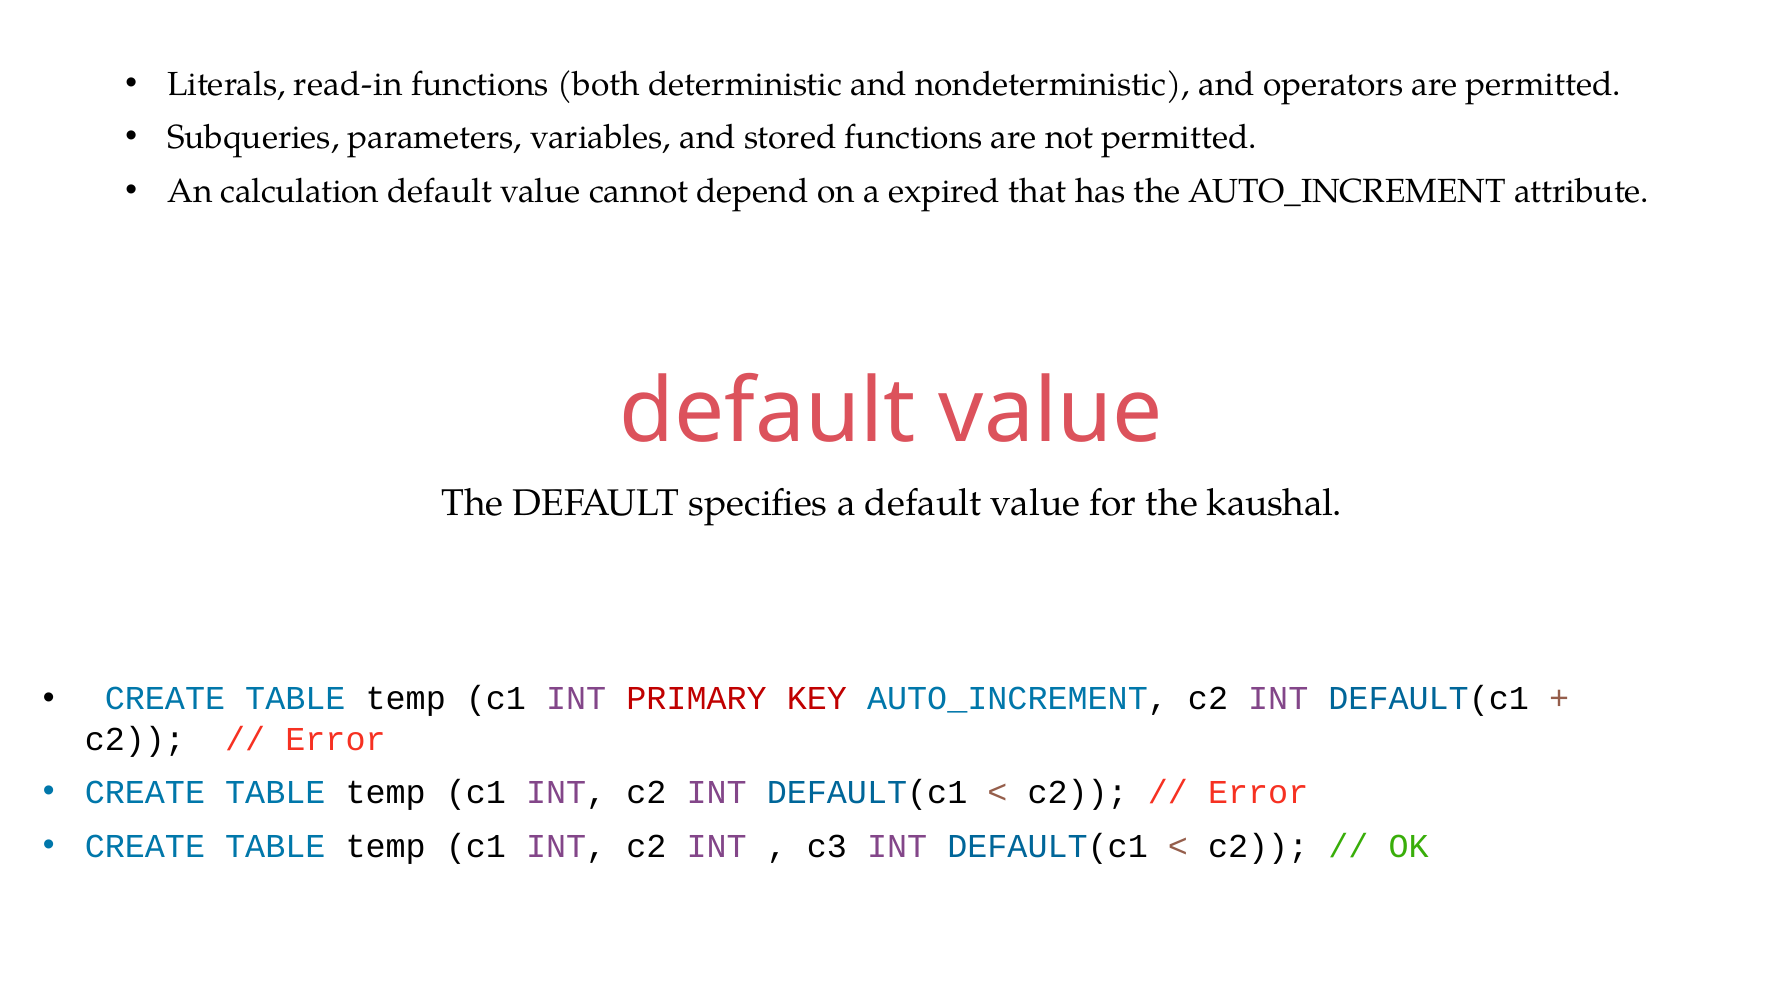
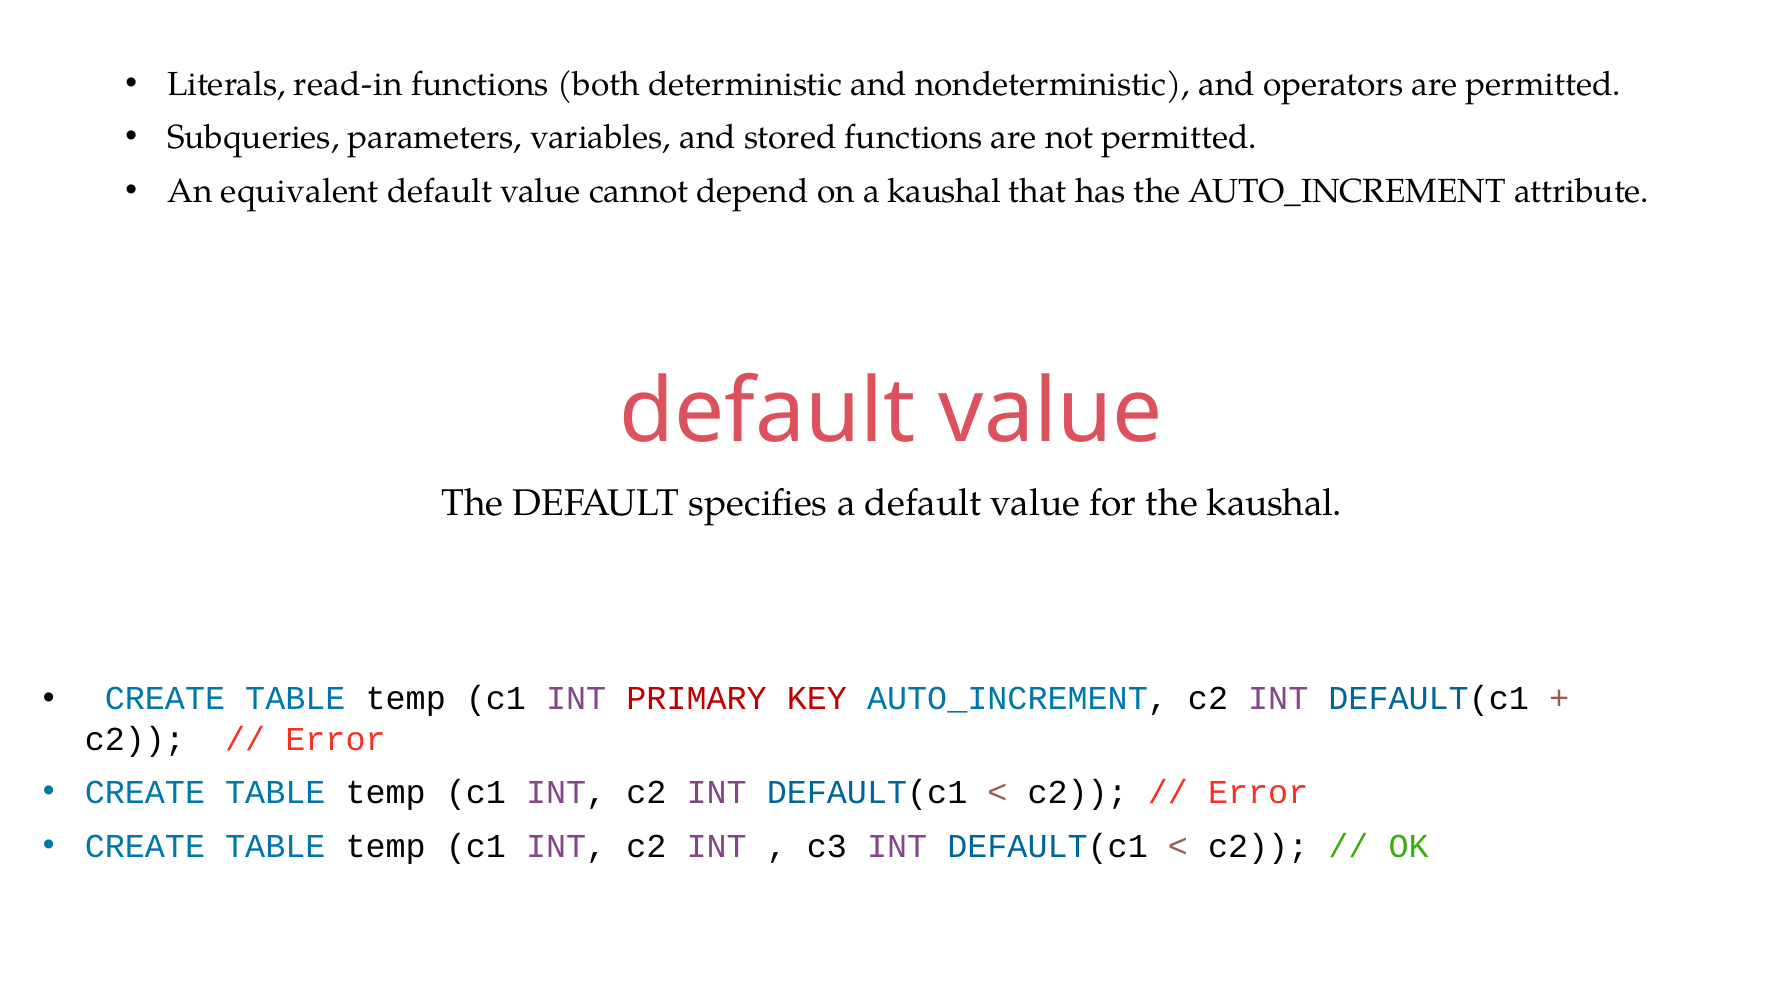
calculation: calculation -> equivalent (300, 191)
a expired: expired -> kaushal (944, 191)
